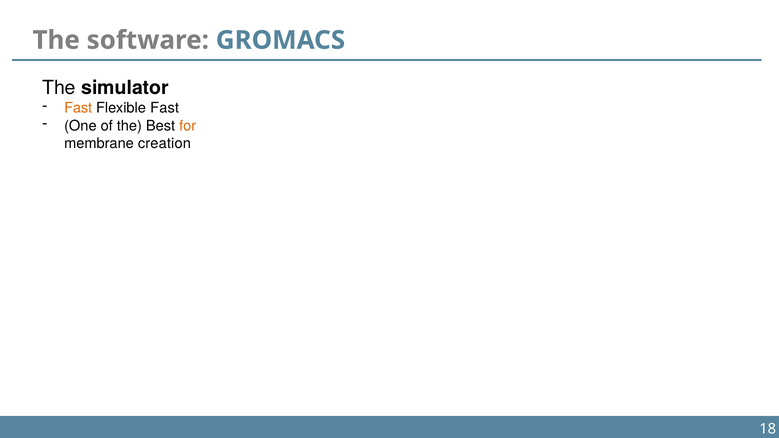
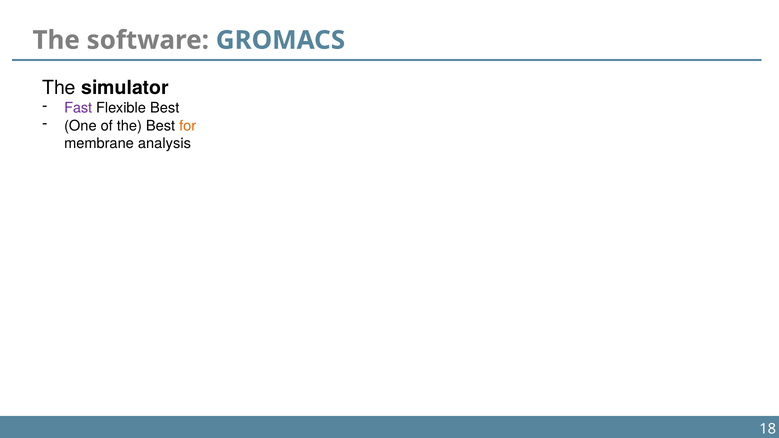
Fast colour: orange -> purple (78, 108)
Flexible Fast: Fast -> Best (165, 108)
creation: creation -> analysis (164, 143)
